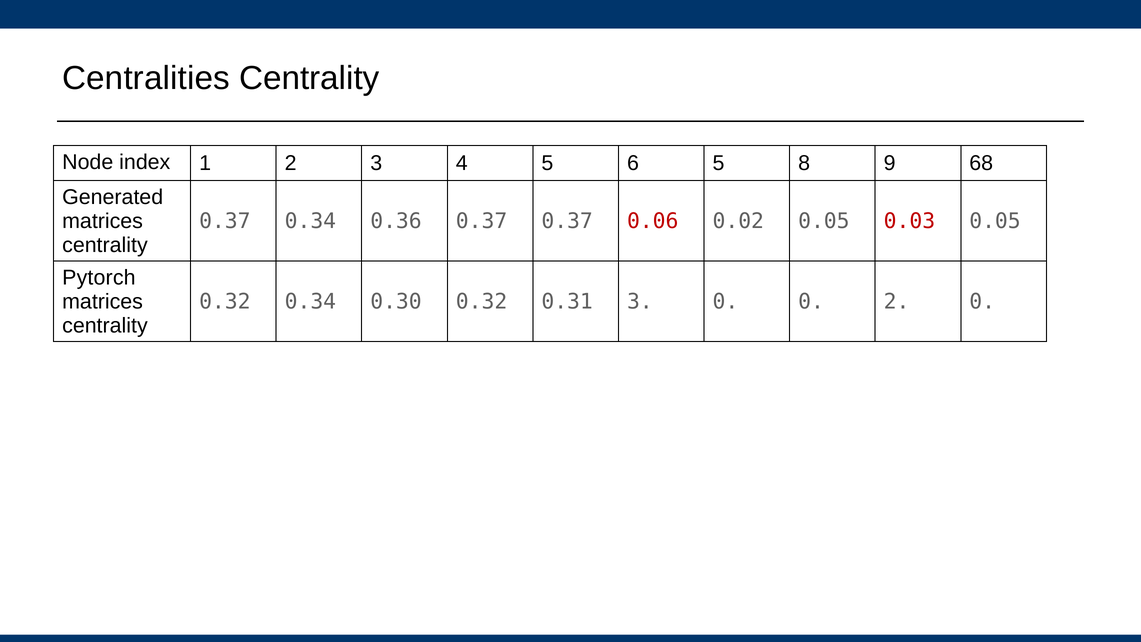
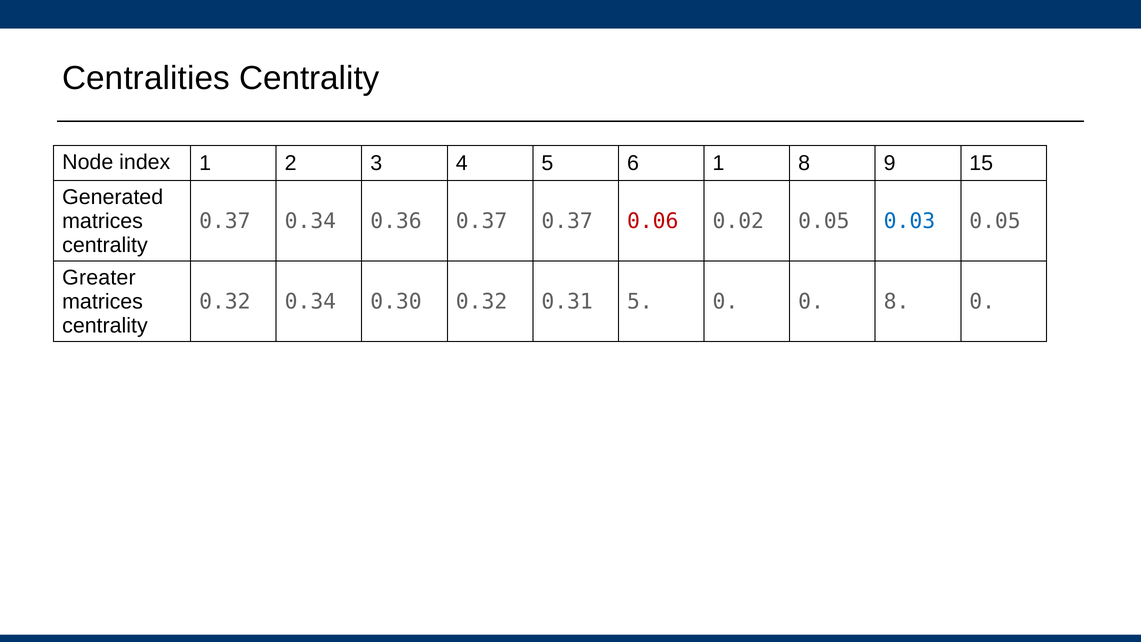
6 5: 5 -> 1 (719, 163)
68: 68 -> 15 (981, 163)
0.03 colour: red -> blue (909, 221)
Pytorch: Pytorch -> Greater (99, 277)
0.31 3: 3 -> 5 (640, 301)
0 2: 2 -> 8 (897, 301)
